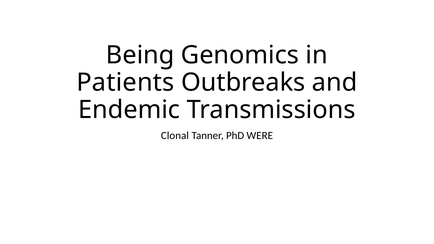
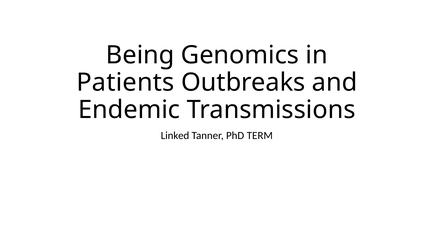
Clonal: Clonal -> Linked (175, 136)
WERE: WERE -> TERM (260, 136)
